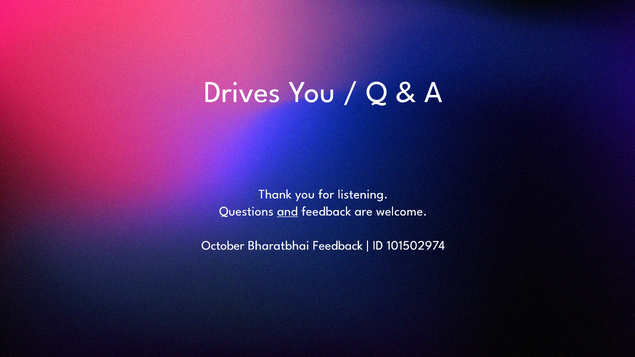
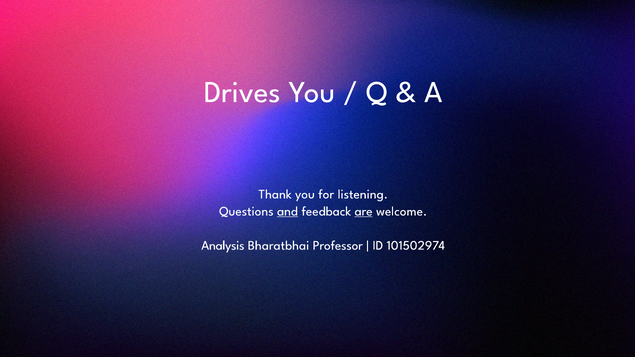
are underline: none -> present (364, 211)
October: October -> Analysis (223, 245)
Bharatbhai Feedback: Feedback -> Professor (338, 245)
